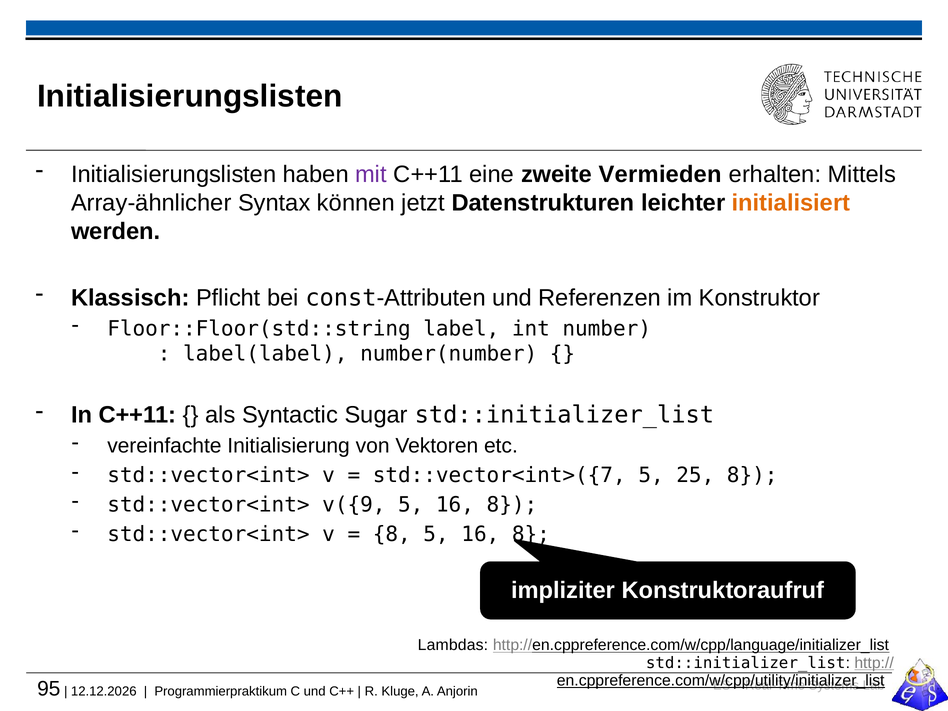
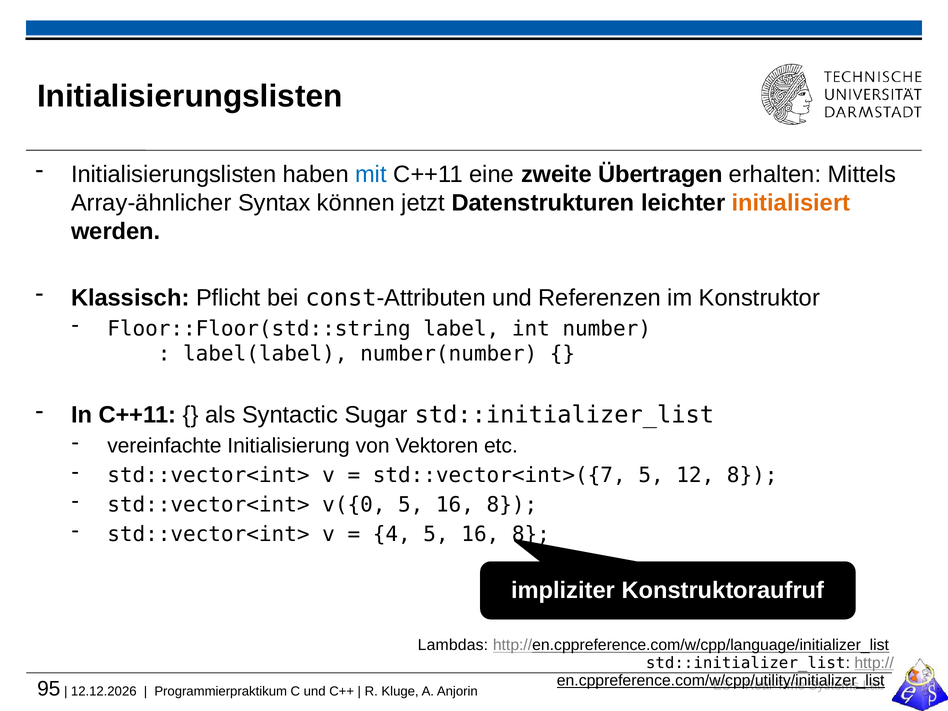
mit colour: purple -> blue (371, 175)
Vermieden: Vermieden -> Übertragen (661, 175)
25: 25 -> 12 (695, 476)
v({9: v({9 -> v({0 (354, 505)
8: 8 -> 4 (392, 534)
